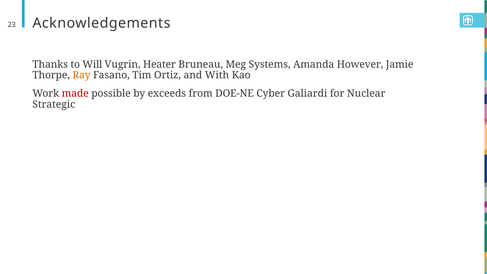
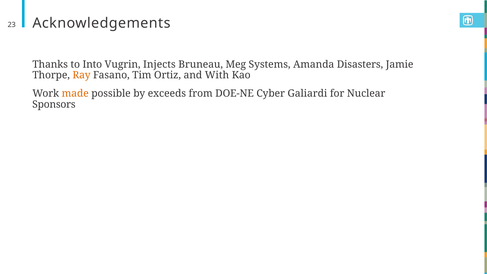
Will: Will -> Into (92, 64)
Heater: Heater -> Injects (159, 64)
However: However -> Disasters (360, 64)
made colour: red -> orange (75, 93)
Strategic: Strategic -> Sponsors (54, 104)
